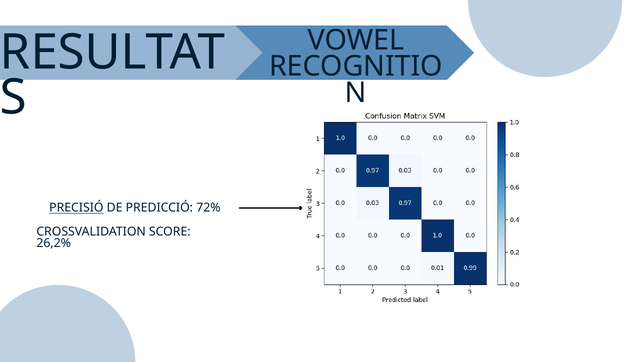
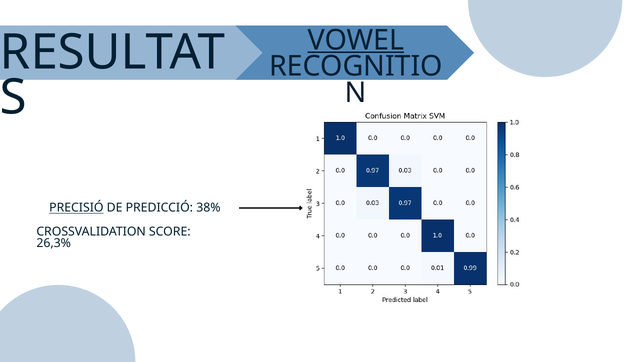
VOWEL underline: none -> present (356, 40)
72%: 72% -> 38% (208, 208)
26,2%: 26,2% -> 26,3% (54, 243)
